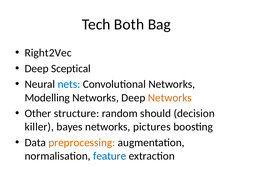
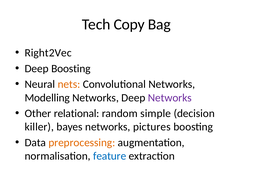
Both: Both -> Copy (129, 24)
Deep Sceptical: Sceptical -> Boosting (71, 69)
nets colour: blue -> orange (69, 85)
Networks colour: orange -> purple (170, 98)
structure: structure -> relational (77, 114)
should: should -> simple (156, 114)
